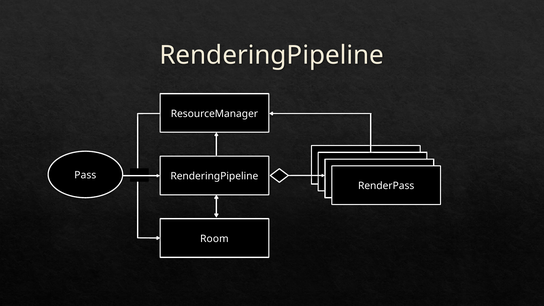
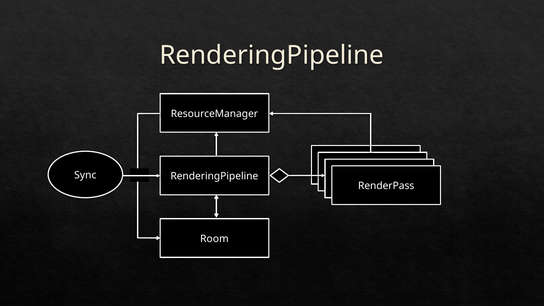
Pass: Pass -> Sync (85, 175)
